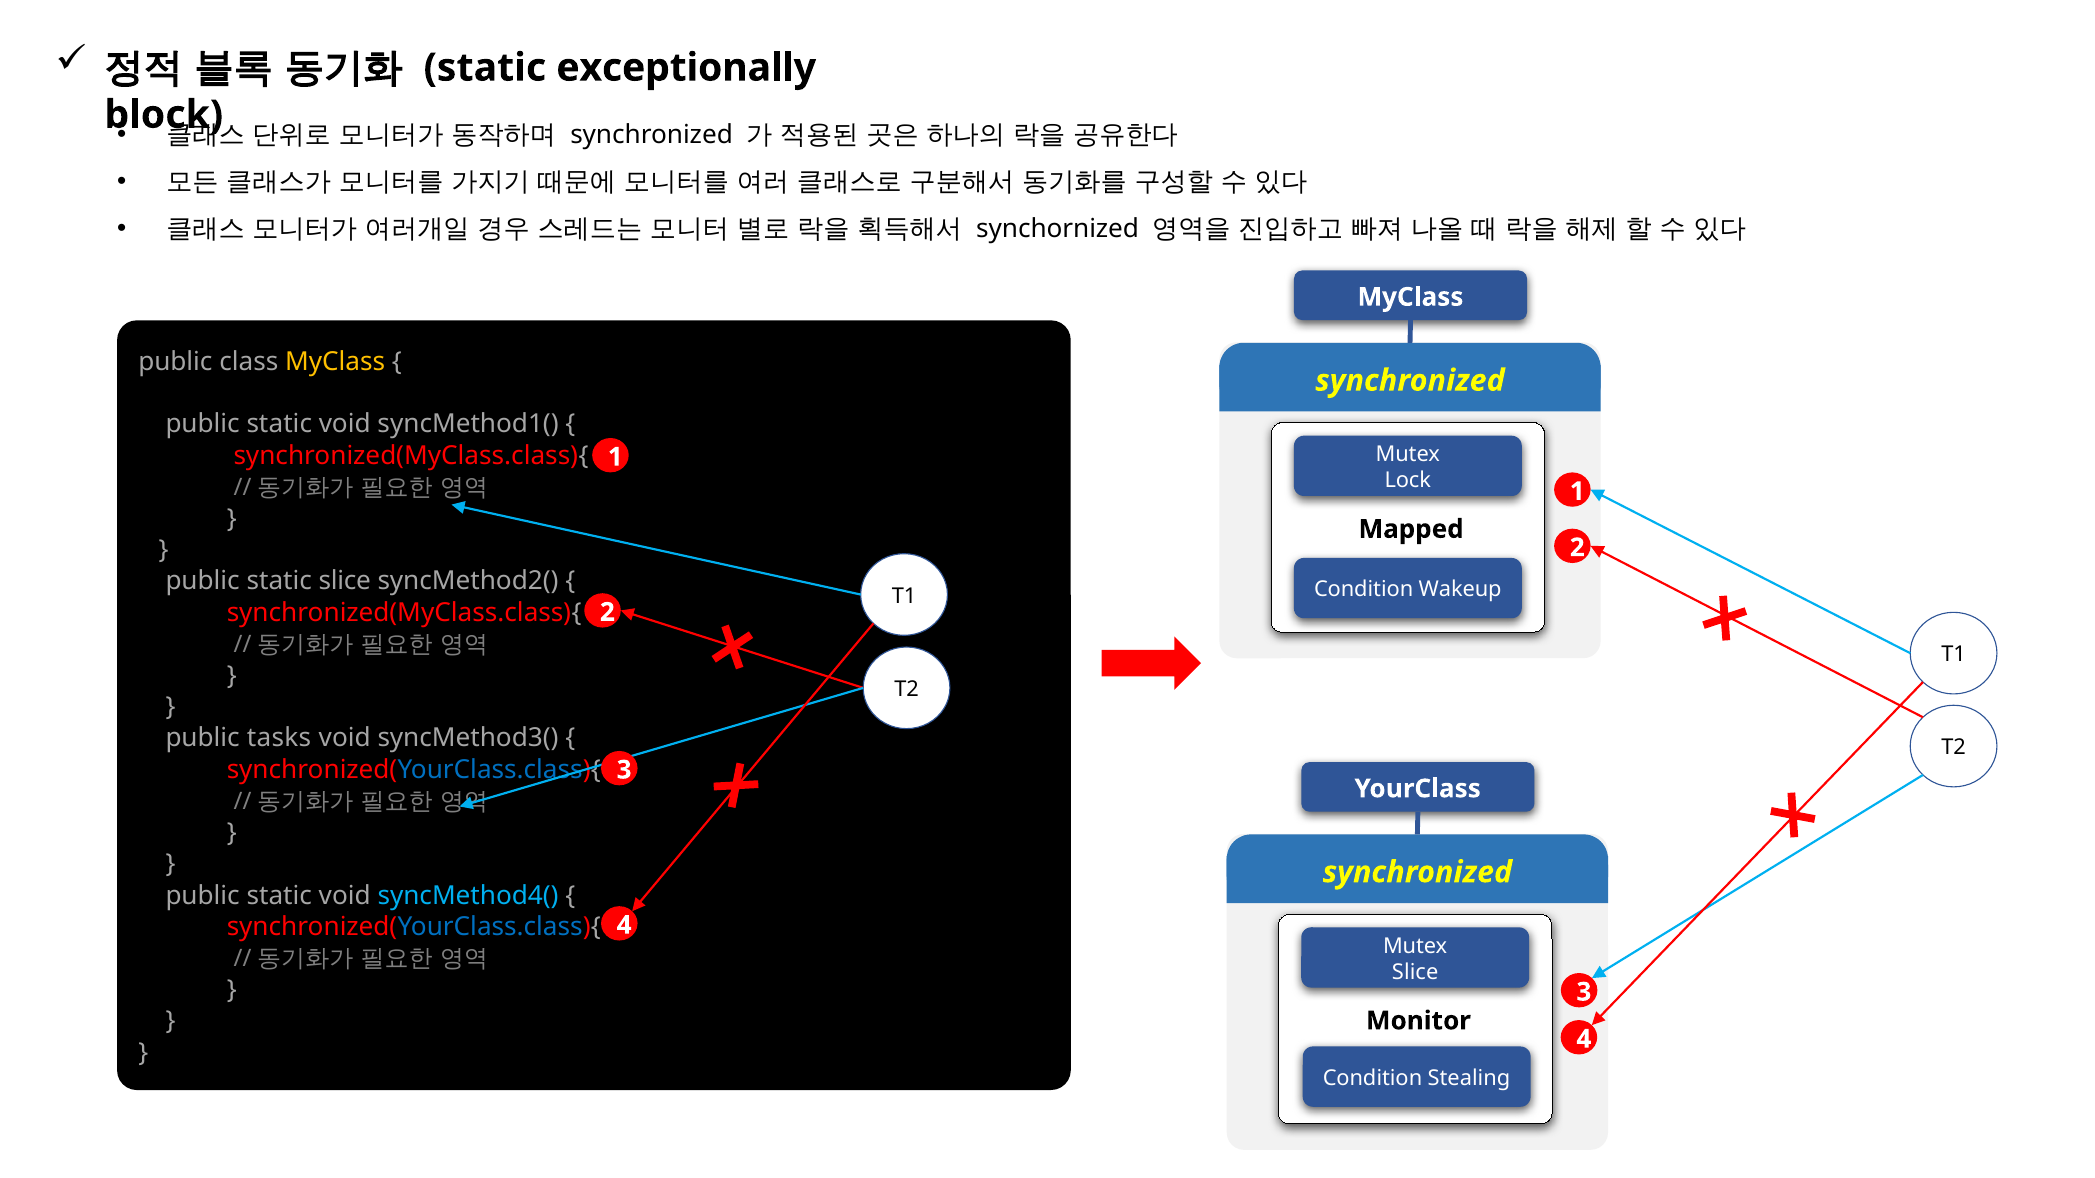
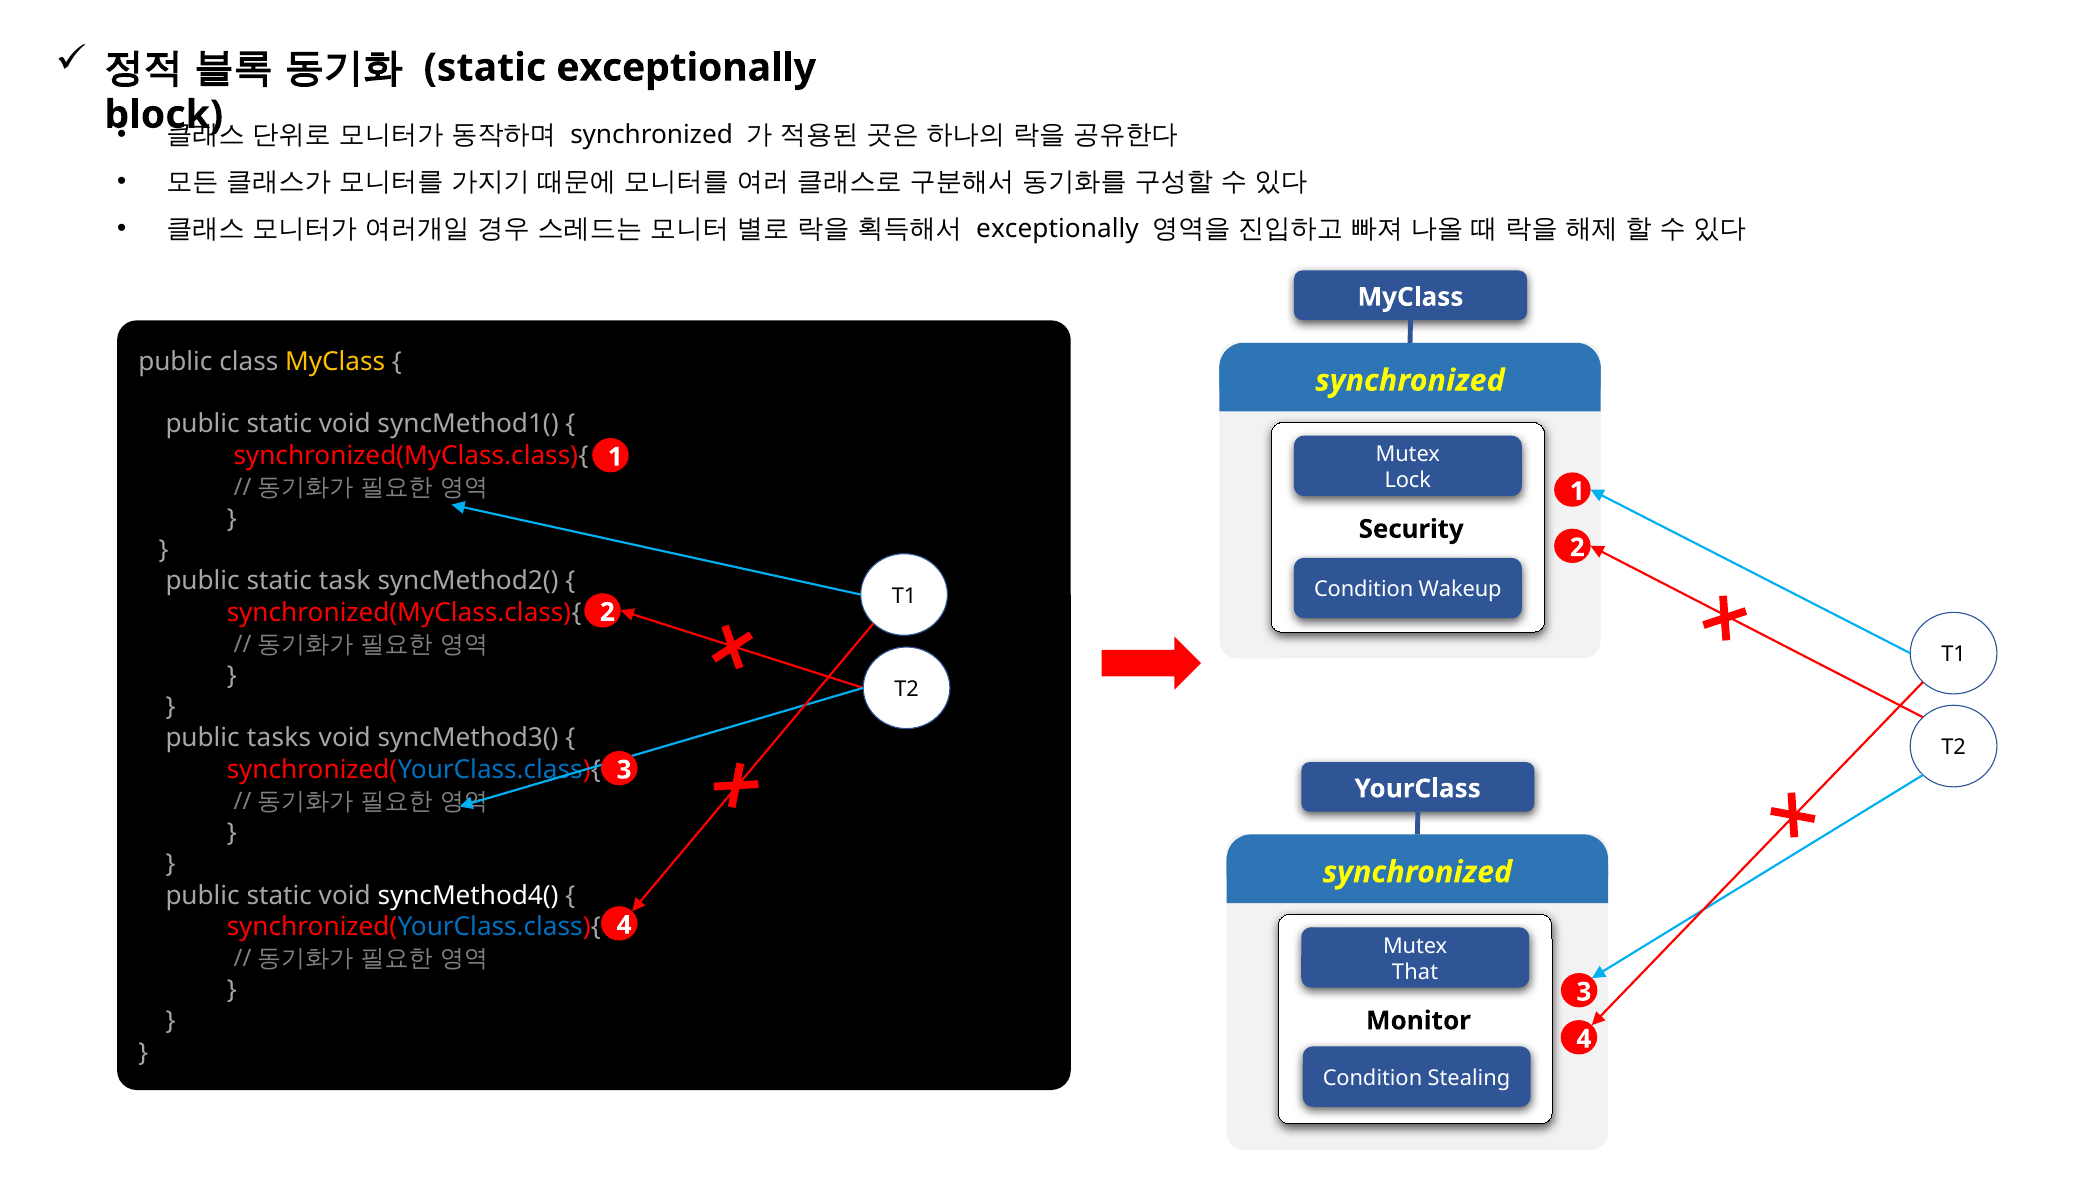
synchornized: synchornized -> exceptionally (1058, 229)
Mapped: Mapped -> Security (1411, 529)
static slice: slice -> task (345, 582)
syncMethod4( colour: light blue -> white (468, 896)
Slice: Slice -> That (1415, 972)
